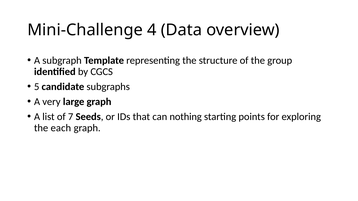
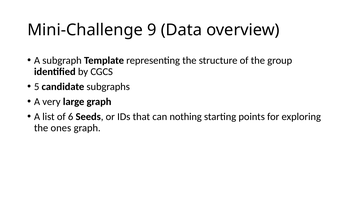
4: 4 -> 9 (152, 30)
7: 7 -> 6 (71, 117)
each: each -> ones (61, 128)
